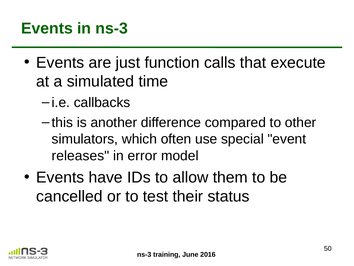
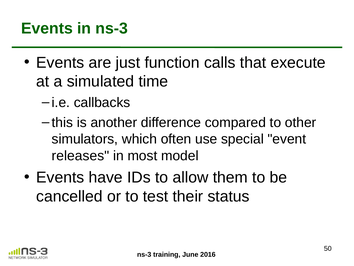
error: error -> most (142, 155)
